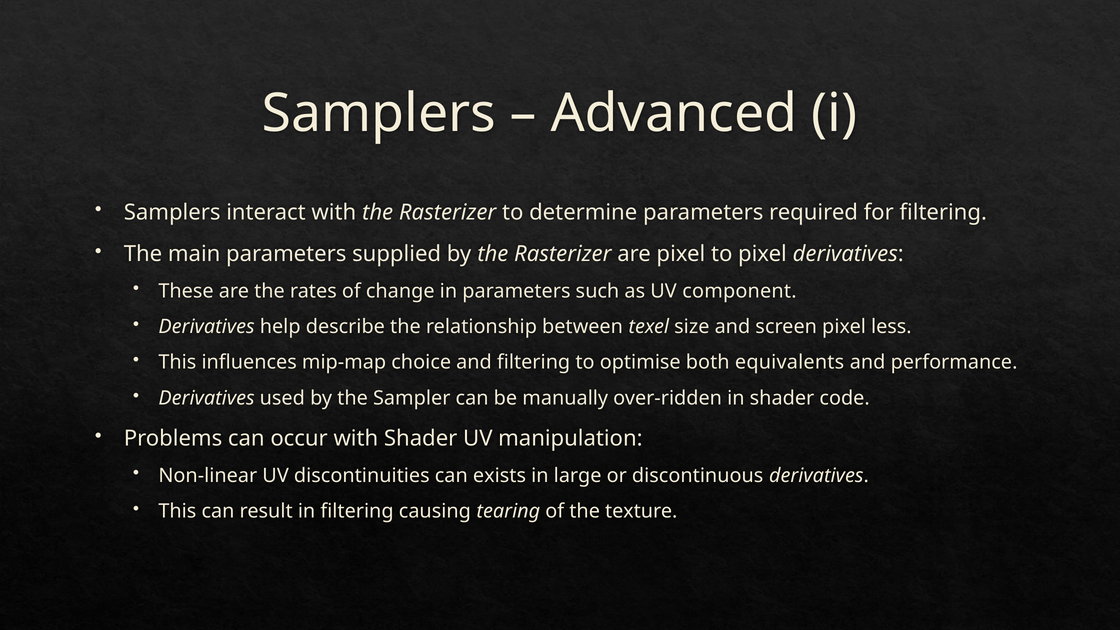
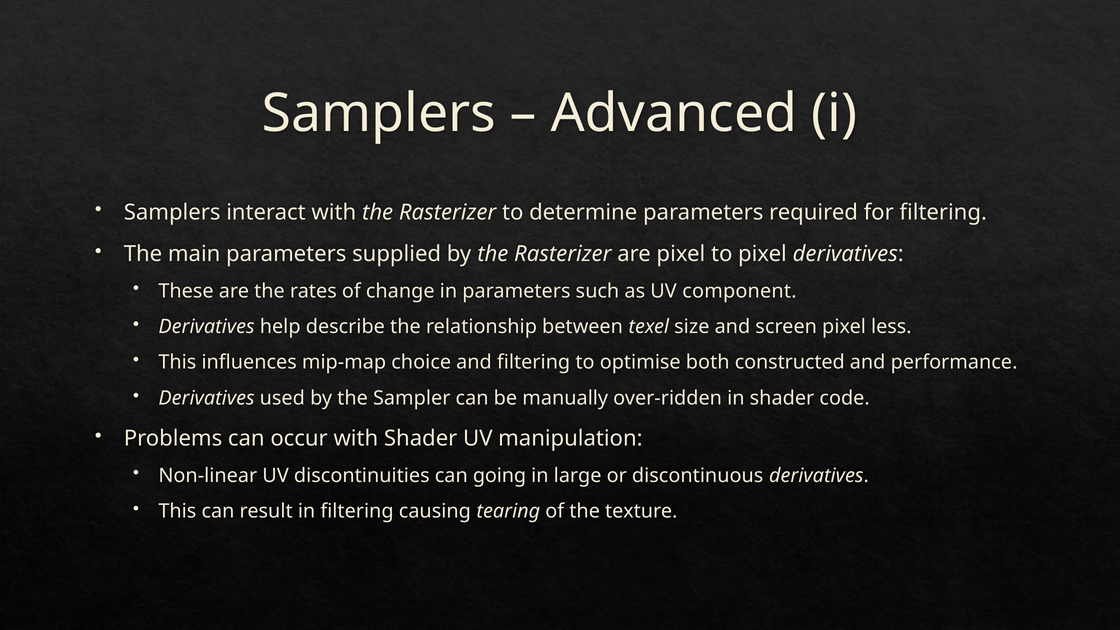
equivalents: equivalents -> constructed (790, 362)
exists: exists -> going (500, 475)
